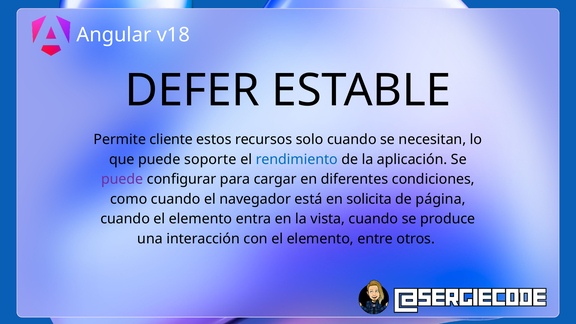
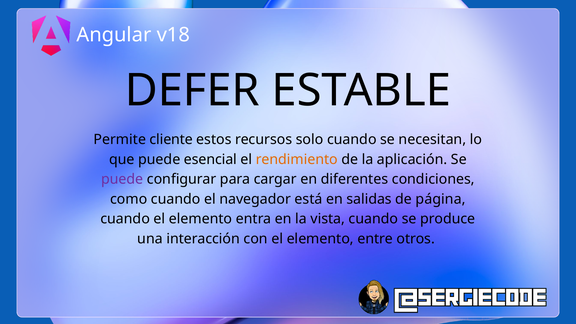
soporte: soporte -> esencial (210, 159)
rendimiento colour: blue -> orange (297, 159)
solicita: solicita -> salidas (369, 199)
